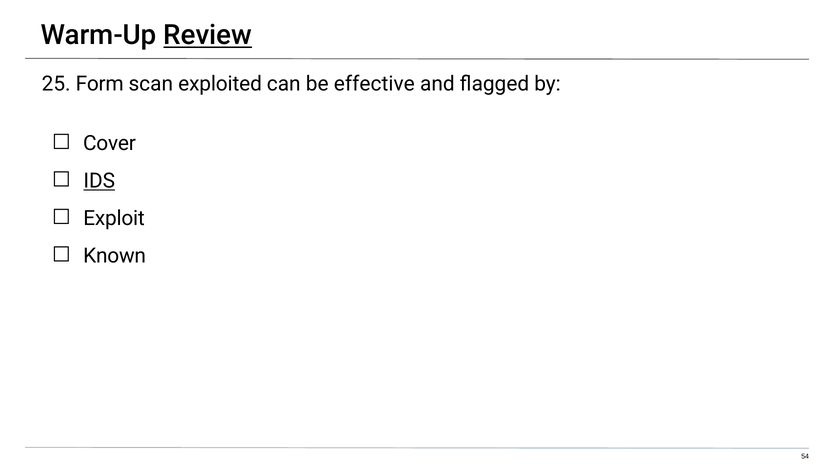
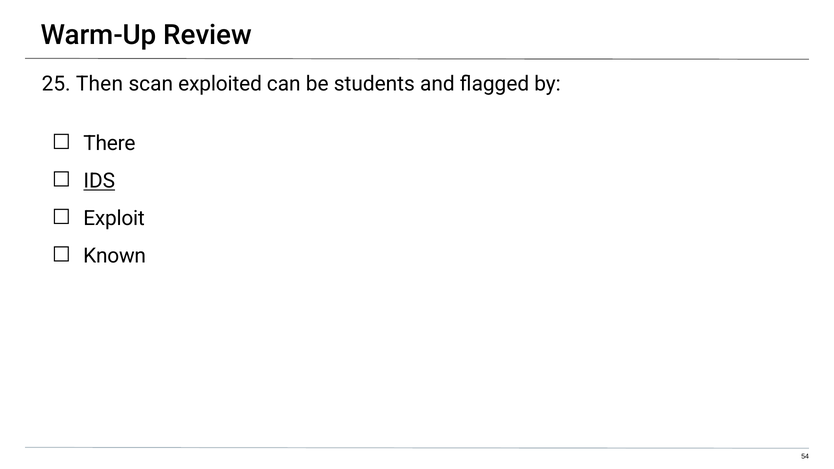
Review underline: present -> none (208, 35)
Form: Form -> Then (99, 84)
effective: effective -> students (374, 84)
Cover: Cover -> There (109, 144)
